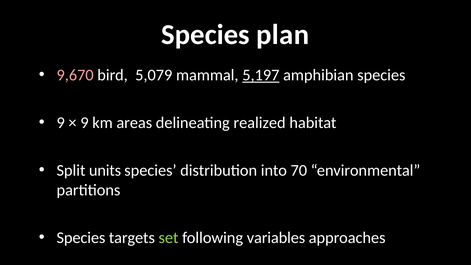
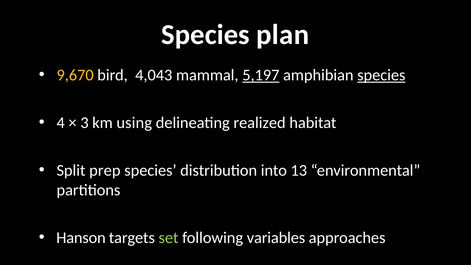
9,670 colour: pink -> yellow (75, 75)
5,079: 5,079 -> 4,043 (154, 75)
species underline: none -> present (381, 75)
9: 9 -> 4 (61, 123)
9: 9 -> 3 (84, 123)
areas: areas -> using (134, 123)
units: units -> prep (105, 170)
70: 70 -> 13 (299, 170)
Species: Species -> Hanson (81, 238)
